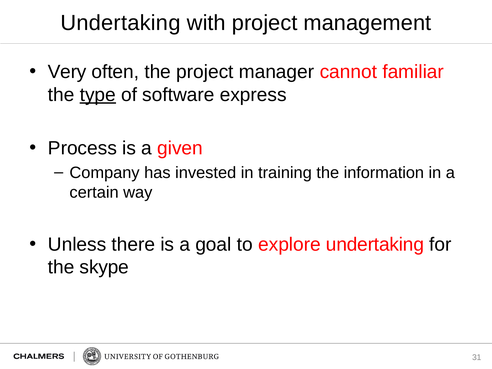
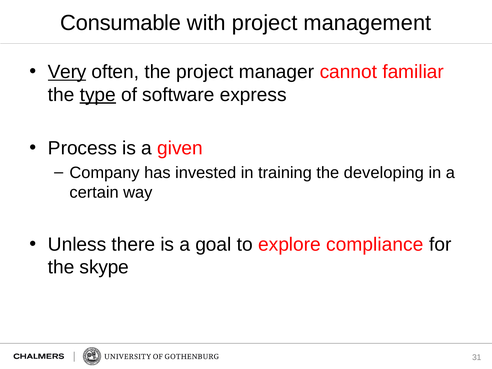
Undertaking: Undertaking -> Consumable (121, 23)
Very underline: none -> present (67, 72)
information: information -> developing (384, 173)
explore undertaking: undertaking -> compliance (375, 244)
